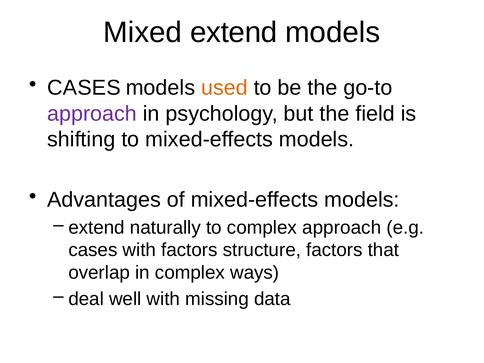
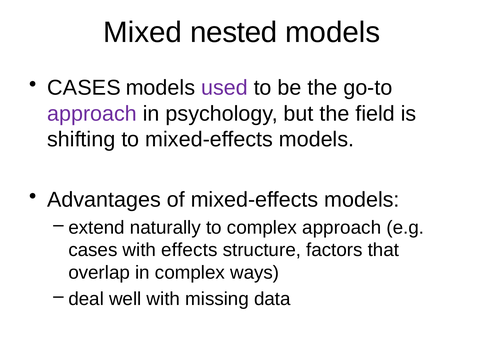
Mixed extend: extend -> nested (234, 32)
used colour: orange -> purple (224, 88)
with factors: factors -> effects (189, 250)
